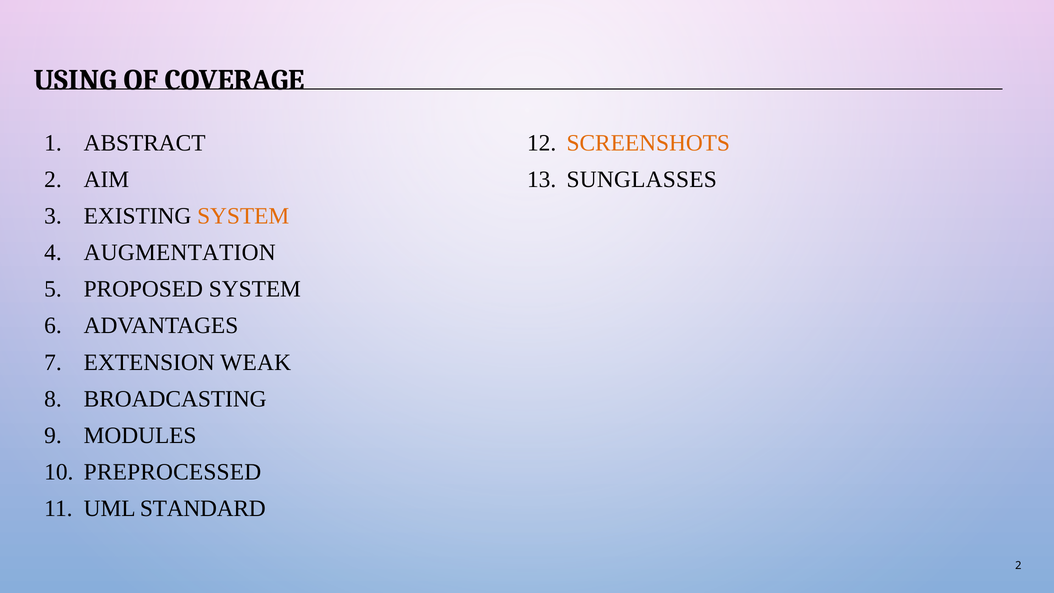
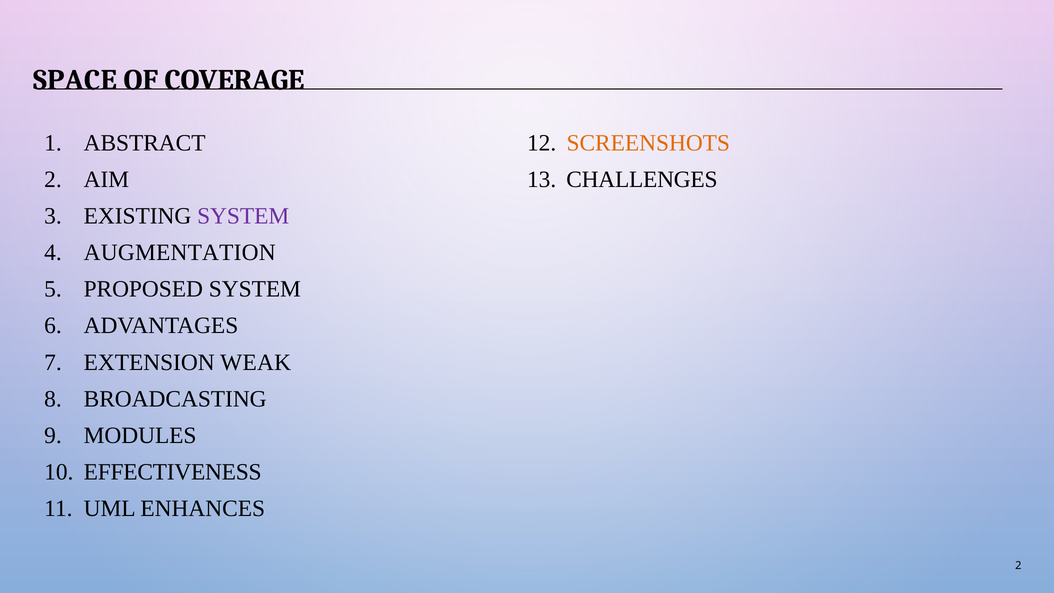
USING: USING -> SPACE (75, 80)
SUNGLASSES: SUNGLASSES -> CHALLENGES (642, 180)
SYSTEM colour: orange -> purple (243, 216)
PREPROCESSED: PREPROCESSED -> EFFECTIVENESS (173, 472)
STANDARD: STANDARD -> ENHANCES (203, 508)
